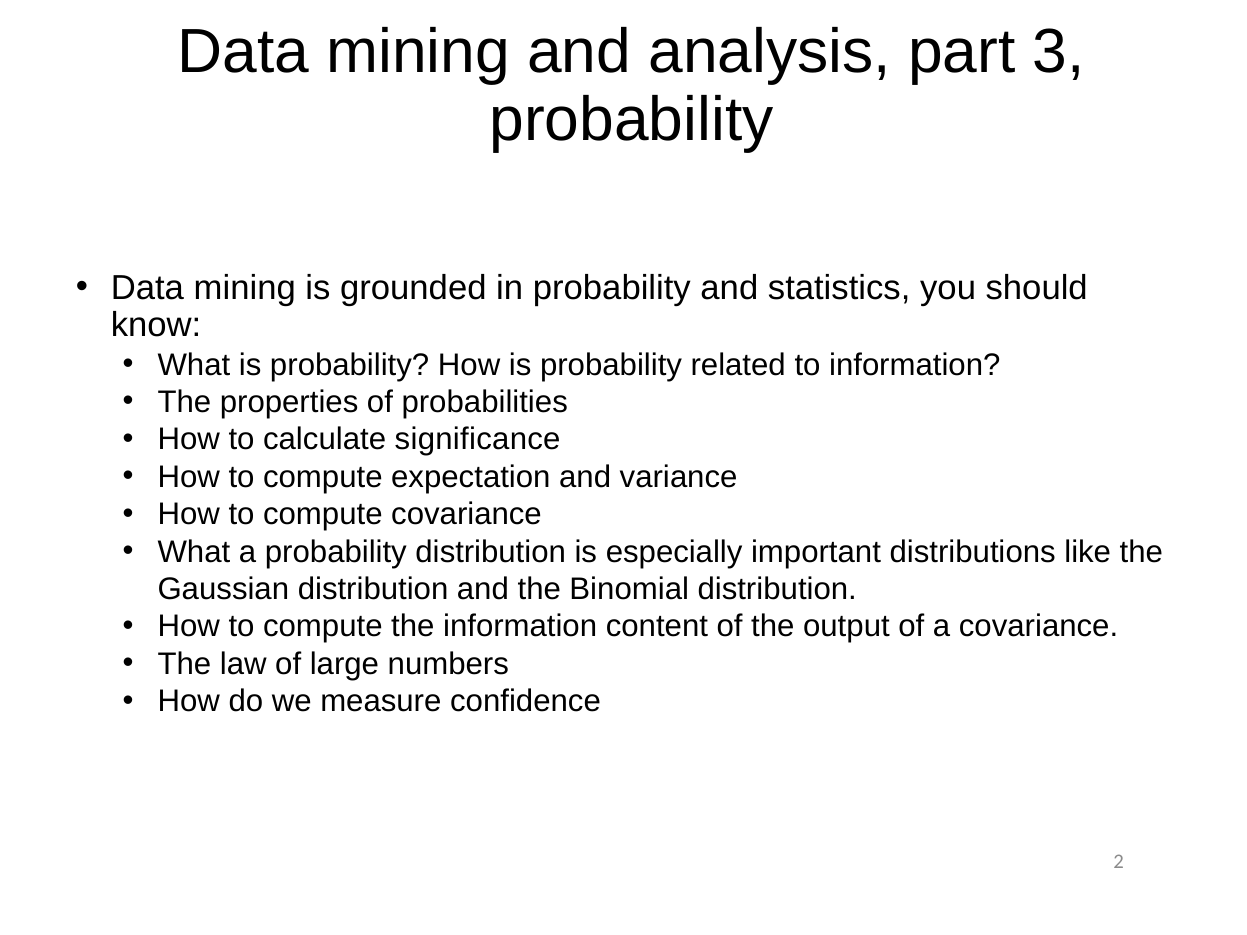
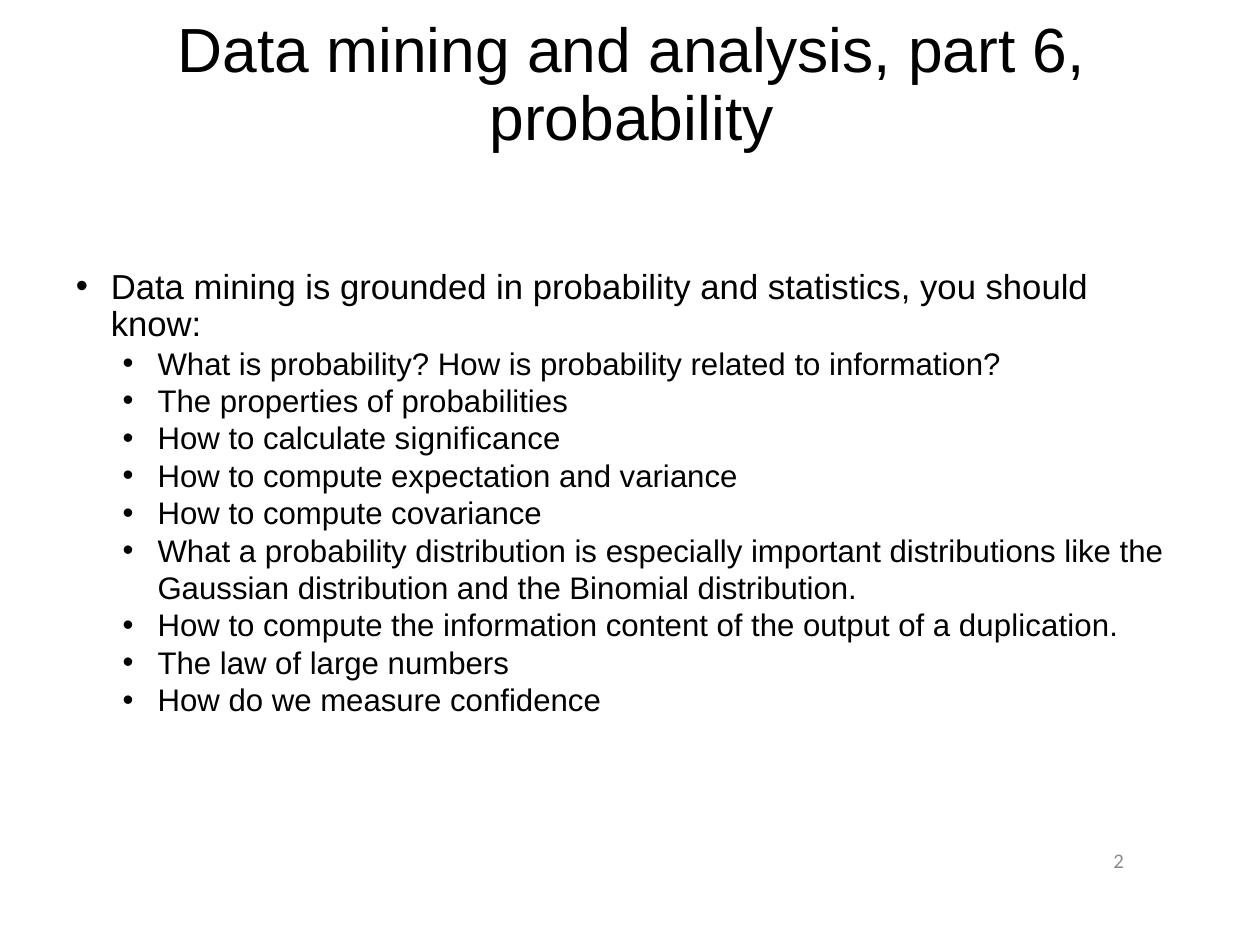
3: 3 -> 6 (1059, 52)
a covariance: covariance -> duplication (1038, 627)
